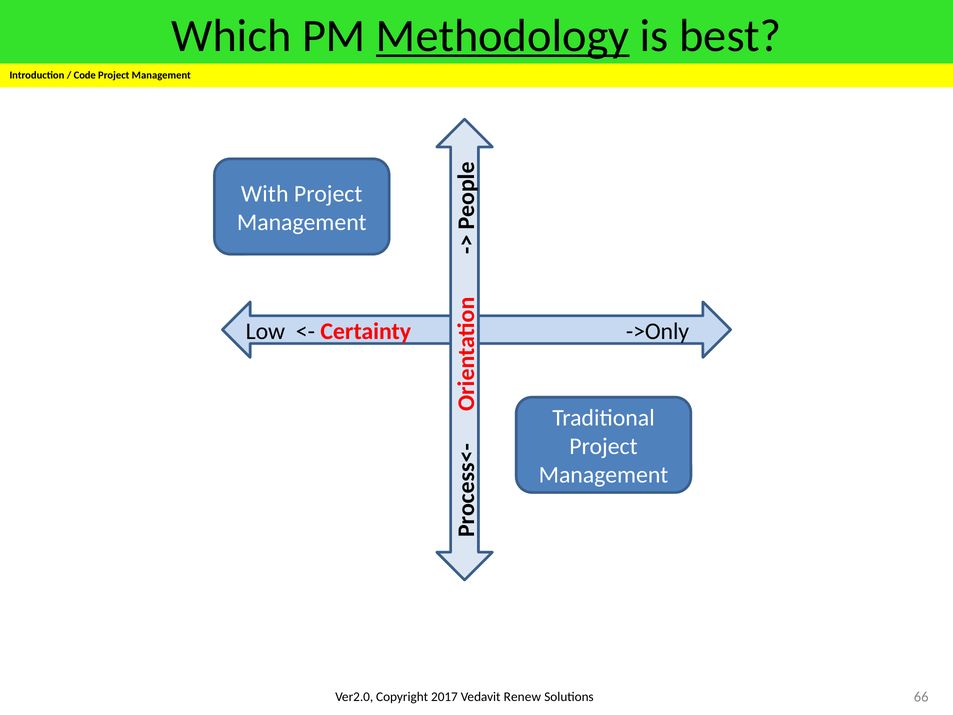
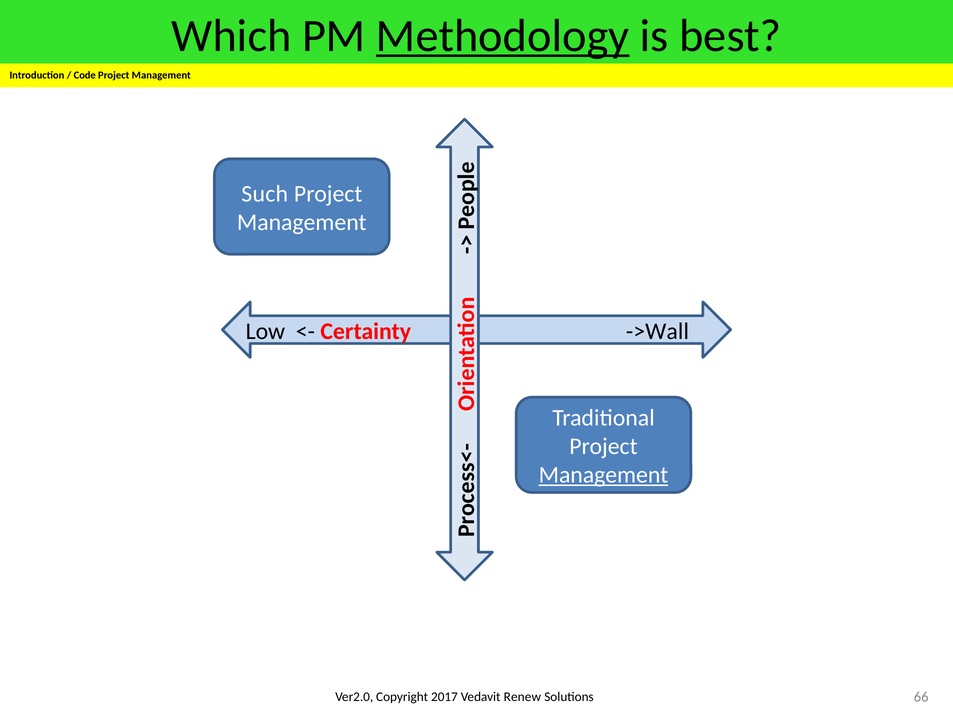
With: With -> Such (265, 194)
->Only: ->Only -> ->Wall (657, 331)
Management underline: none -> present (604, 475)
